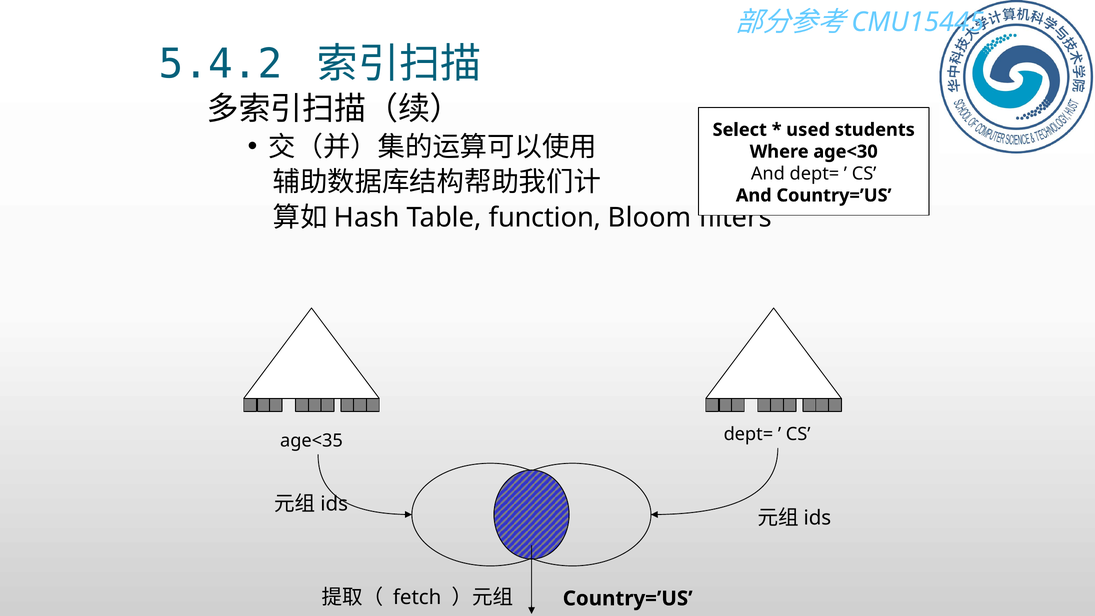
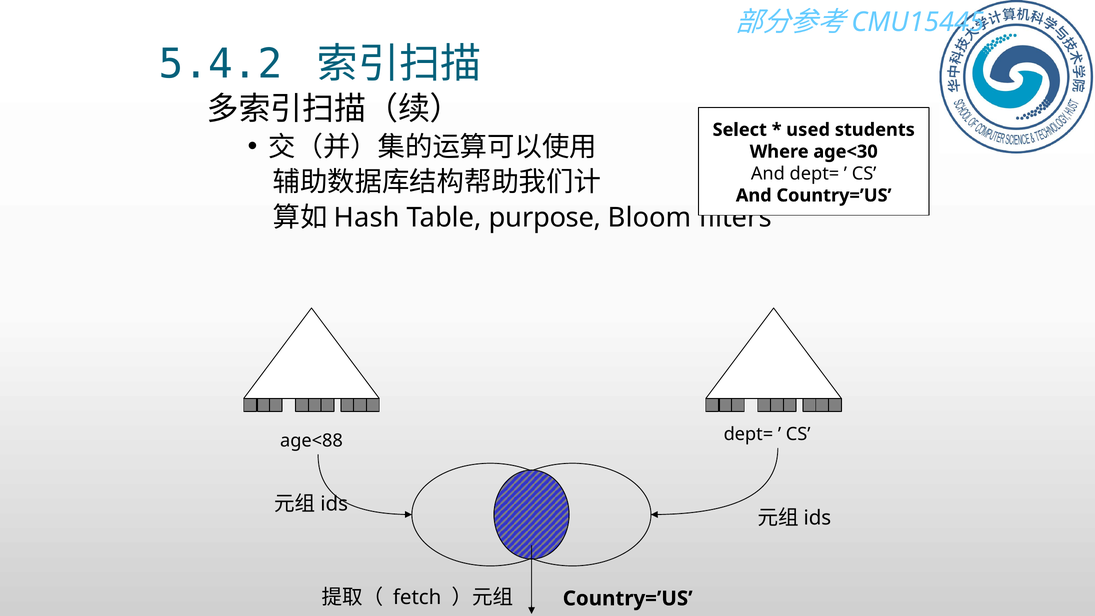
function: function -> purpose (545, 217)
age<35: age<35 -> age<88 (311, 441)
